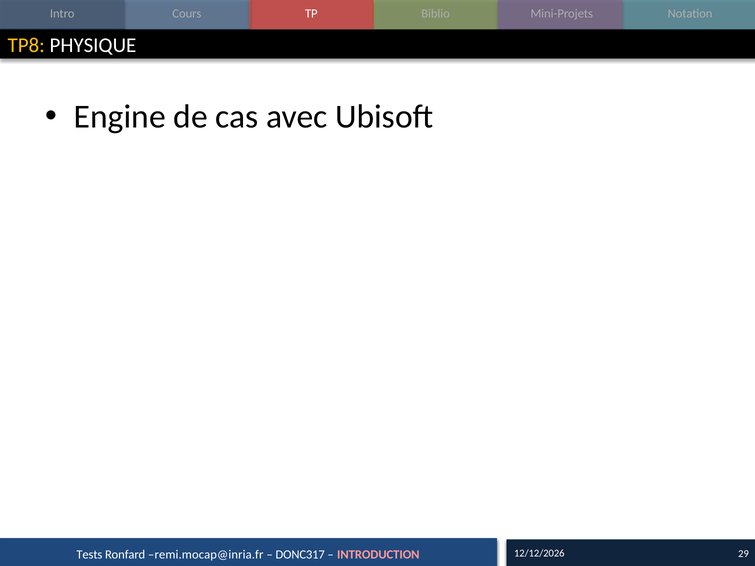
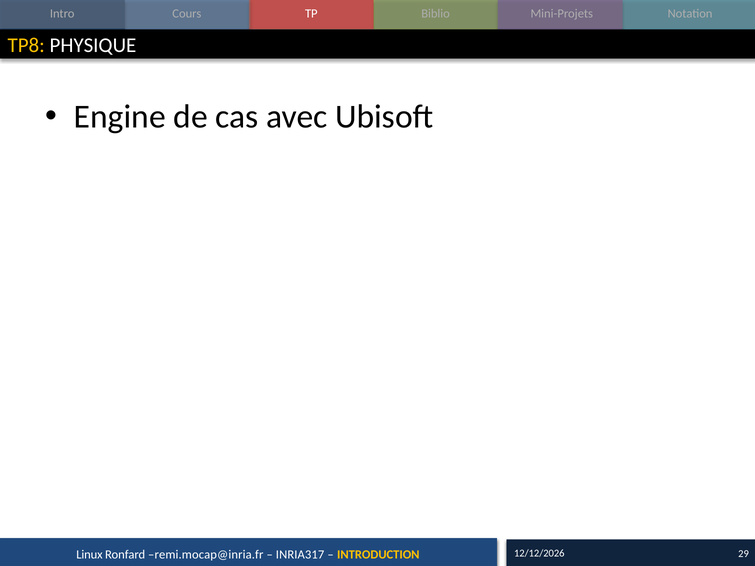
Tests: Tests -> Linux (89, 555)
DONC317: DONC317 -> INRIA317 (300, 555)
INTRODUCTION colour: pink -> yellow (378, 555)
